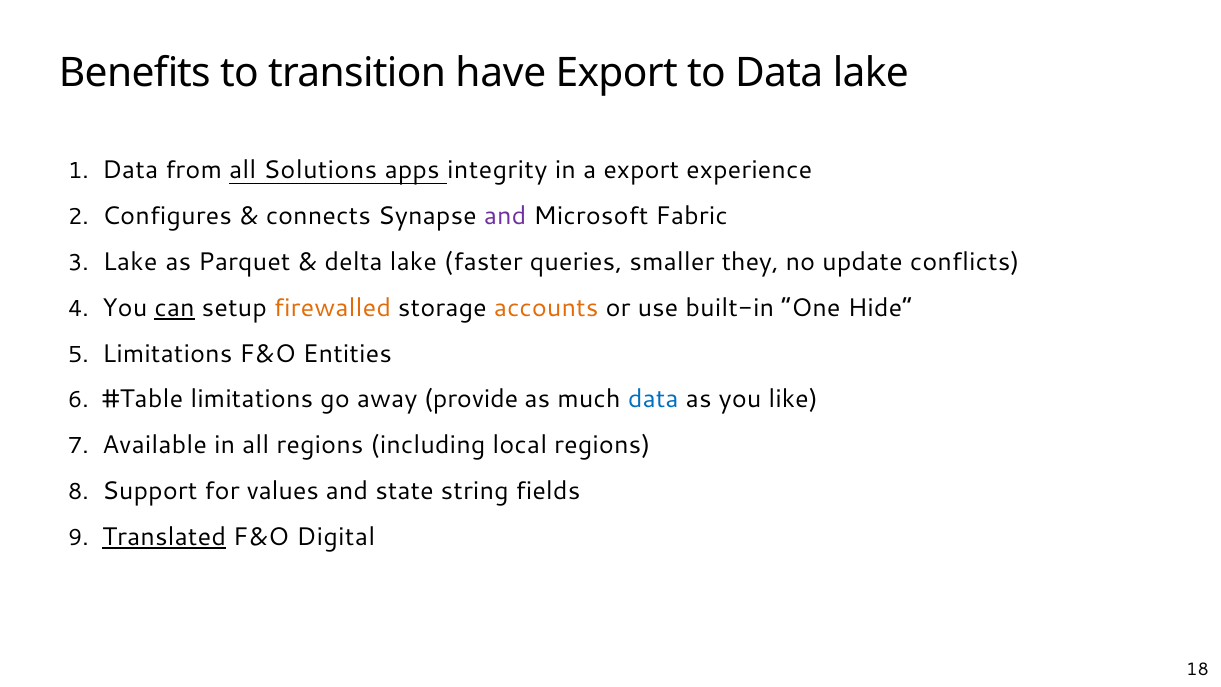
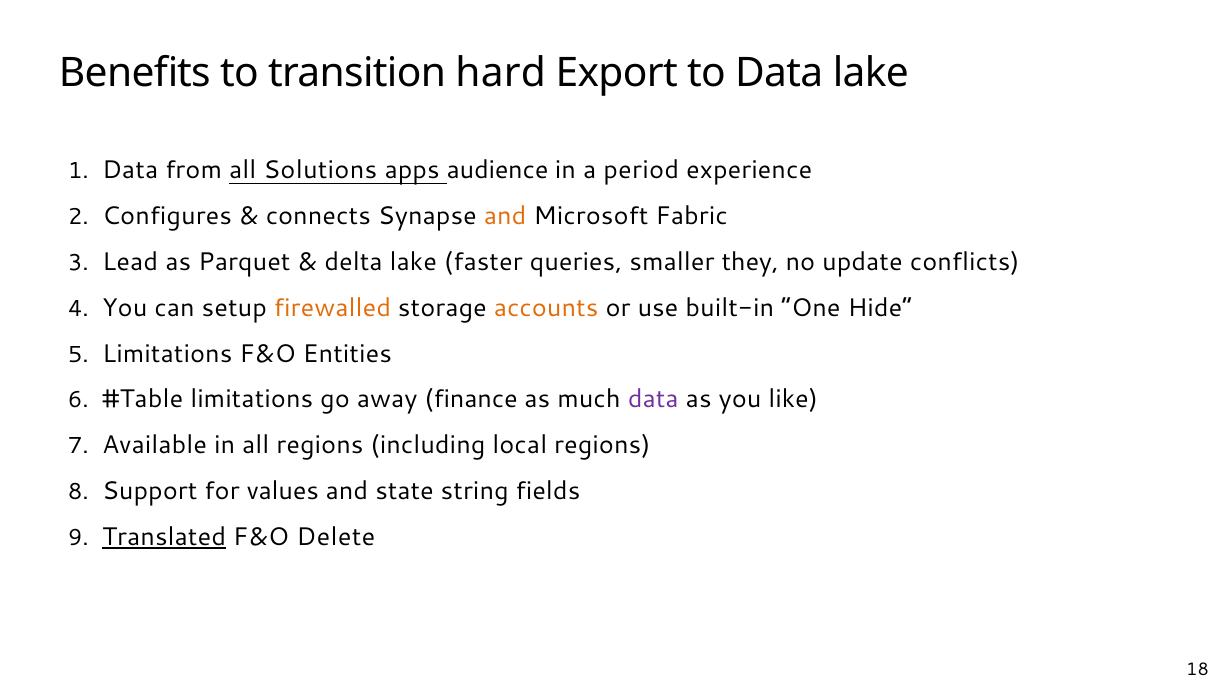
have: have -> hard (501, 73)
integrity: integrity -> audience (498, 170)
a export: export -> period (641, 170)
and colour: purple -> orange (505, 216)
Lake: Lake -> Lead (130, 262)
can underline: present -> none (175, 308)
provide: provide -> finance (471, 399)
data colour: blue -> purple (653, 399)
Digital: Digital -> Delete (336, 537)
